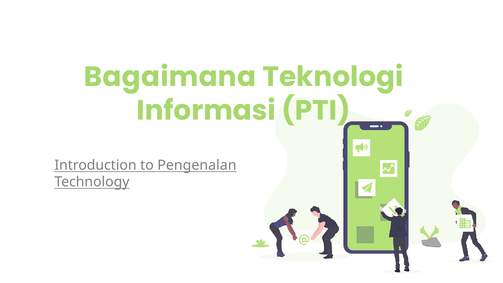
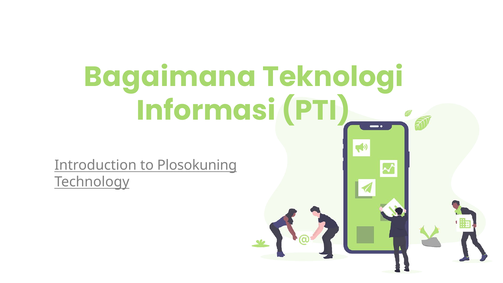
Pengenalan: Pengenalan -> Plosokuning (197, 165)
